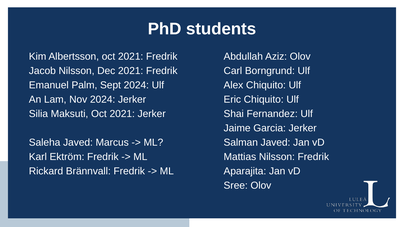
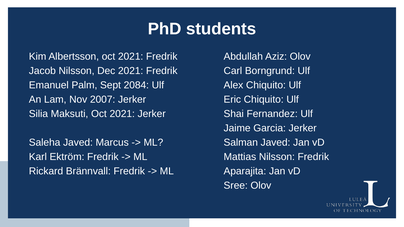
Sept 2024: 2024 -> 2084 (136, 85)
Nov 2024: 2024 -> 2007 (103, 100)
